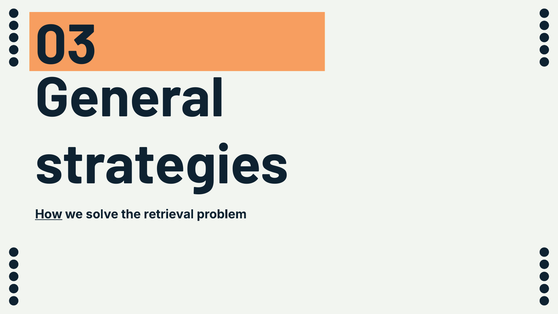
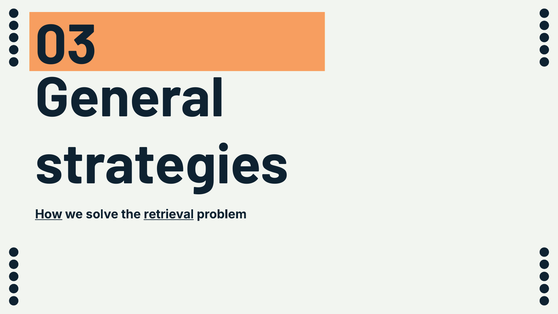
retrieval underline: none -> present (169, 214)
